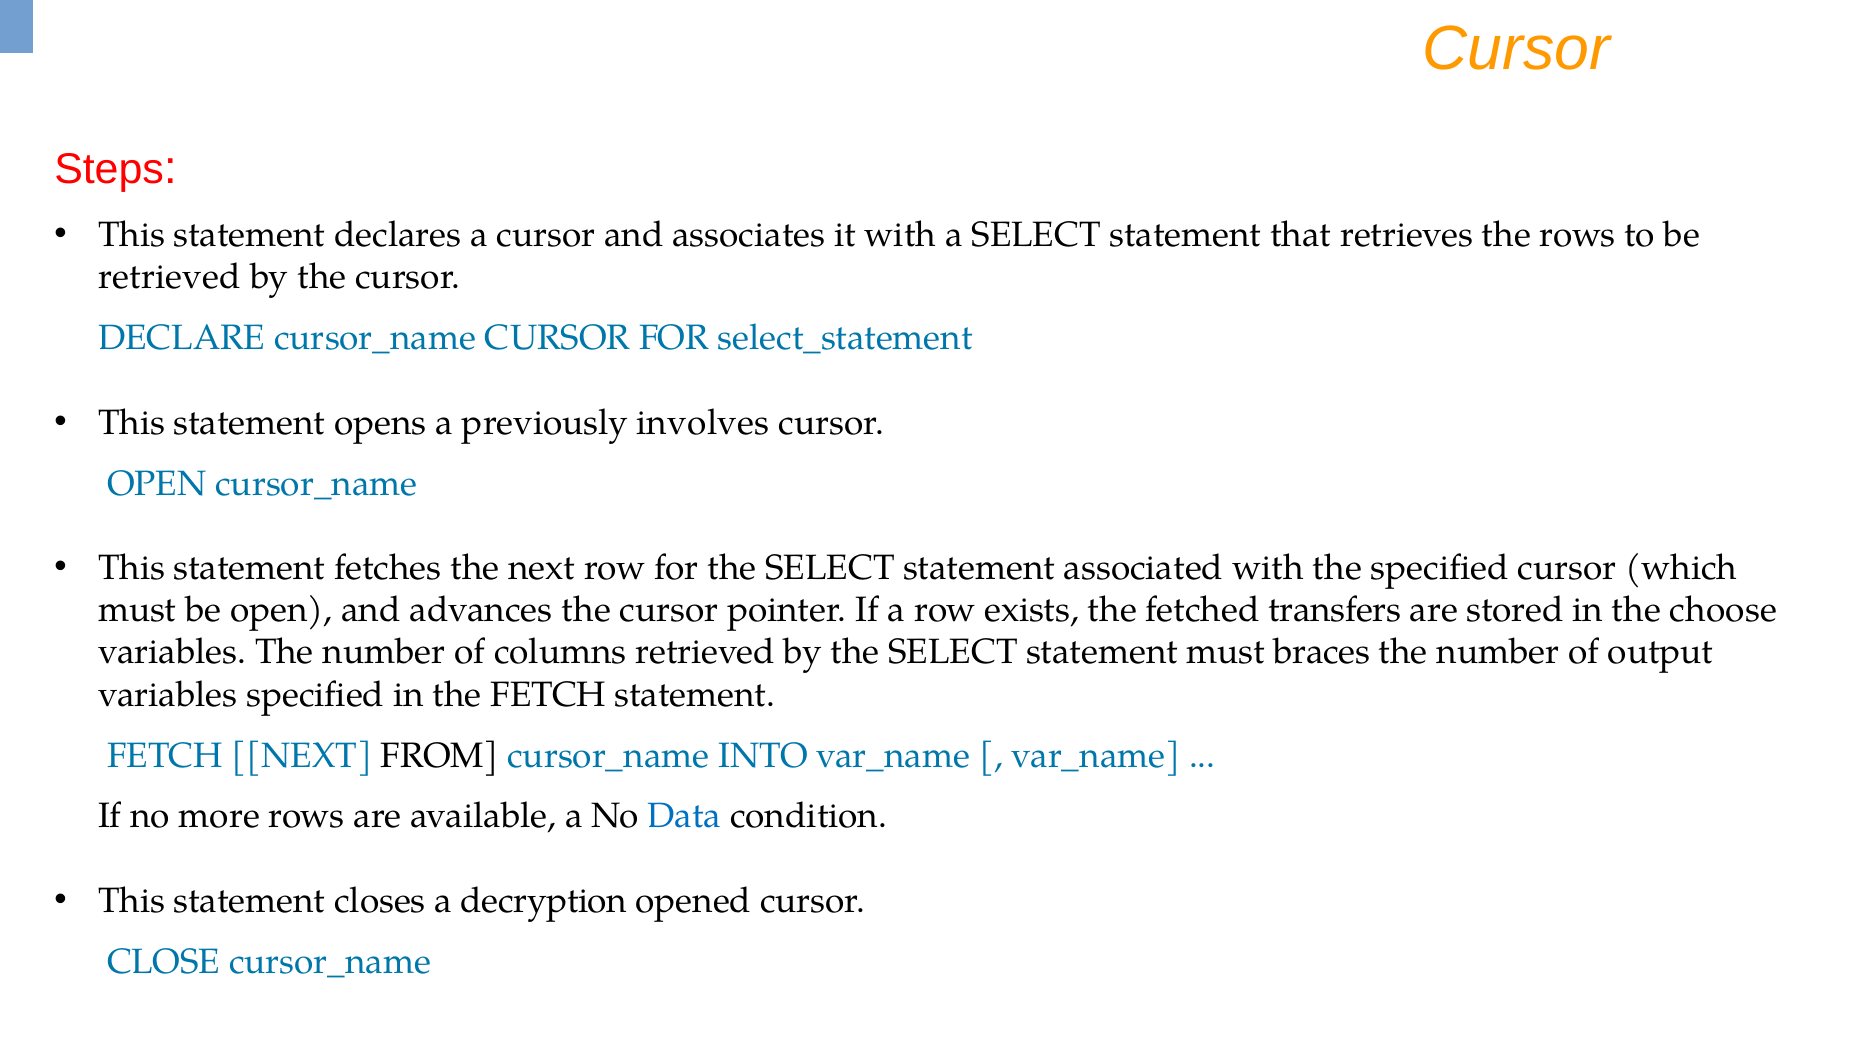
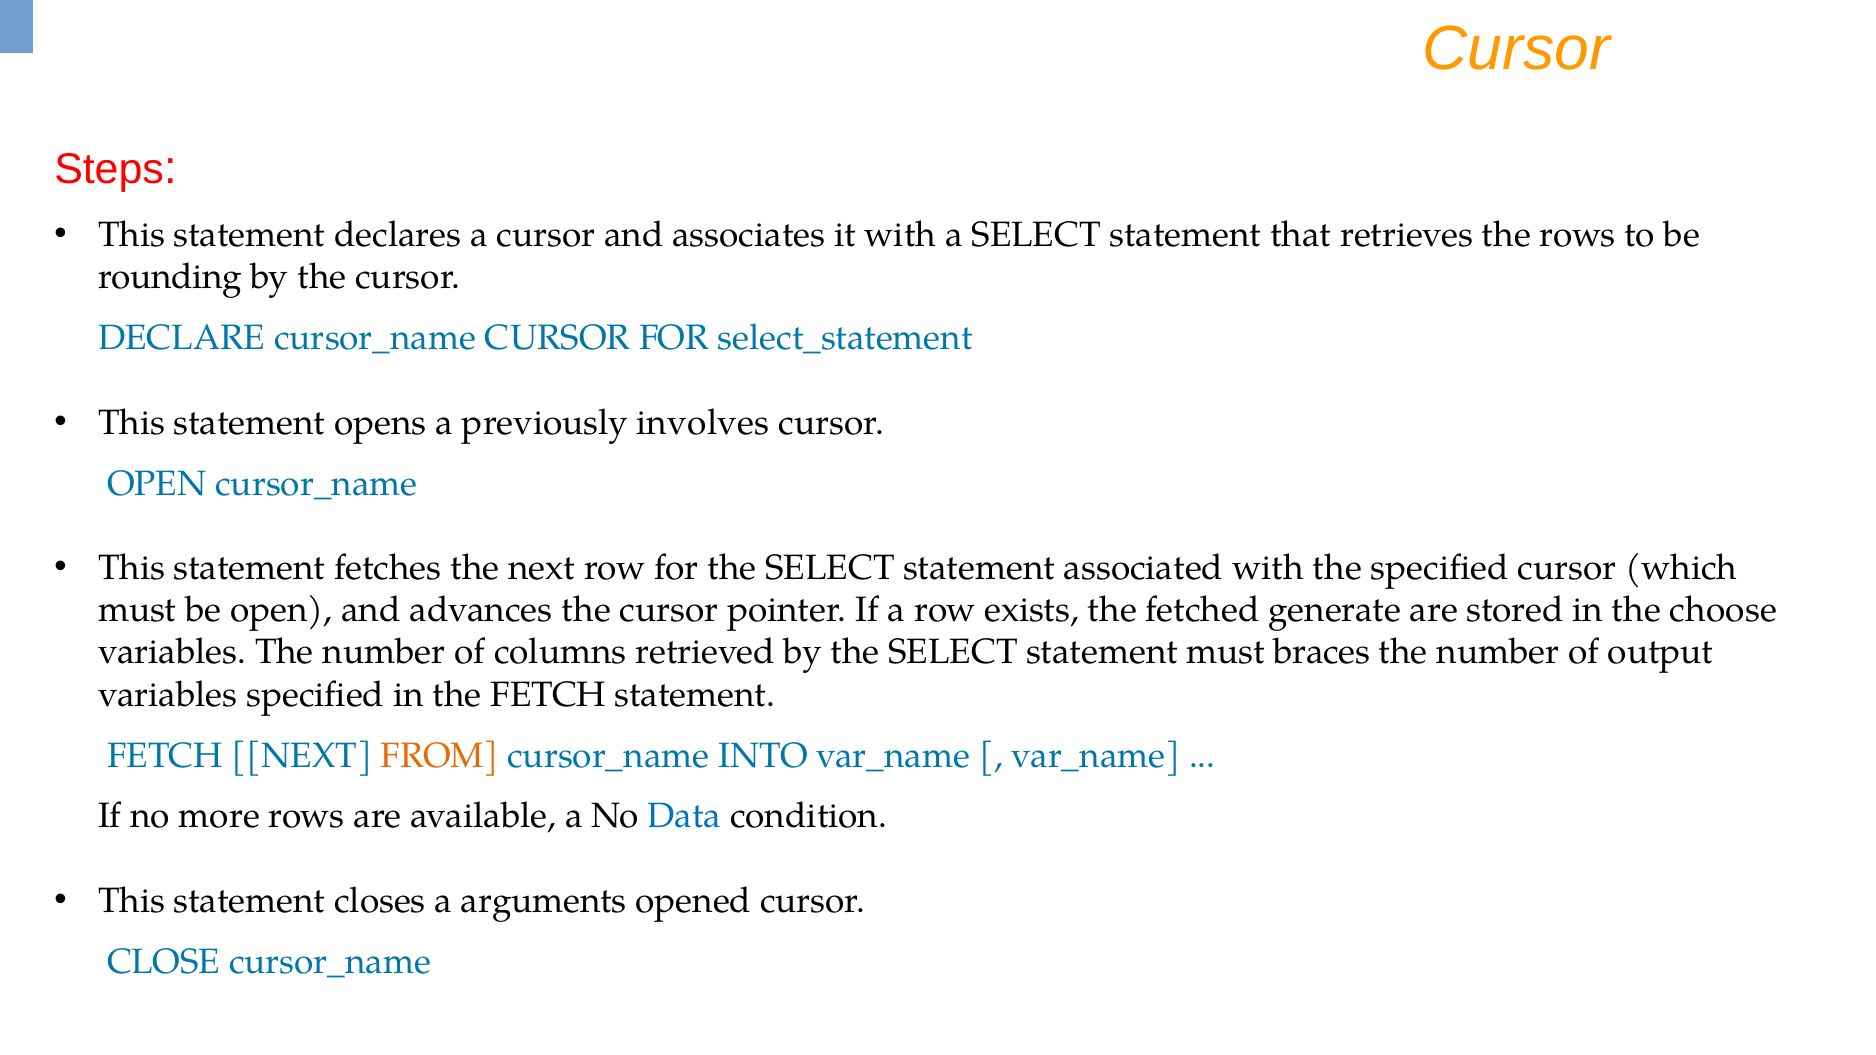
retrieved: retrieved -> rounding (170, 277)
transfers: transfers -> generate (1335, 610)
FROM colour: black -> orange (440, 756)
decryption: decryption -> arguments (544, 901)
